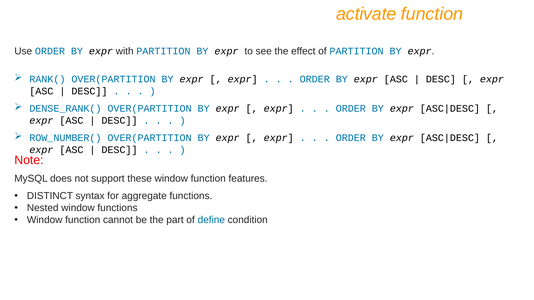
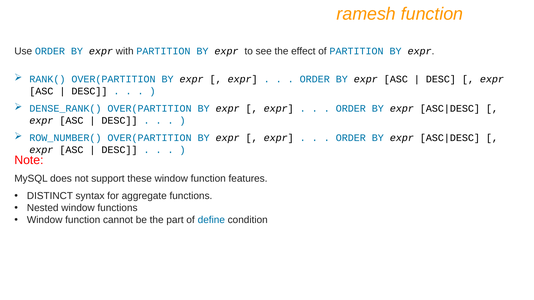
activate: activate -> ramesh (366, 14)
